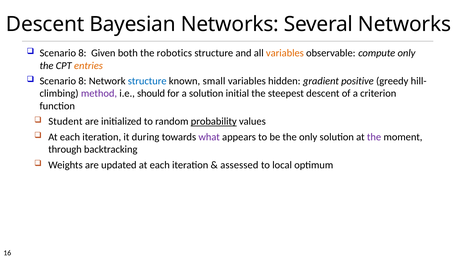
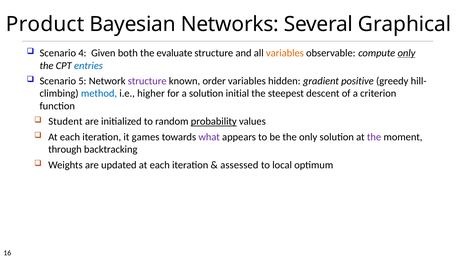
Descent: Descent -> Product (45, 24)
Several Networks: Networks -> Graphical (405, 24)
8: 8 -> 4 (82, 53)
robotics: robotics -> evaluate (174, 53)
only underline: none -> present (407, 53)
entries colour: orange -> blue (88, 66)
8: 8 -> 5 (82, 81)
structure colour: blue -> purple (147, 81)
small: small -> order (214, 81)
method colour: purple -> blue (99, 94)
should: should -> higher (151, 94)
during: during -> games (146, 137)
